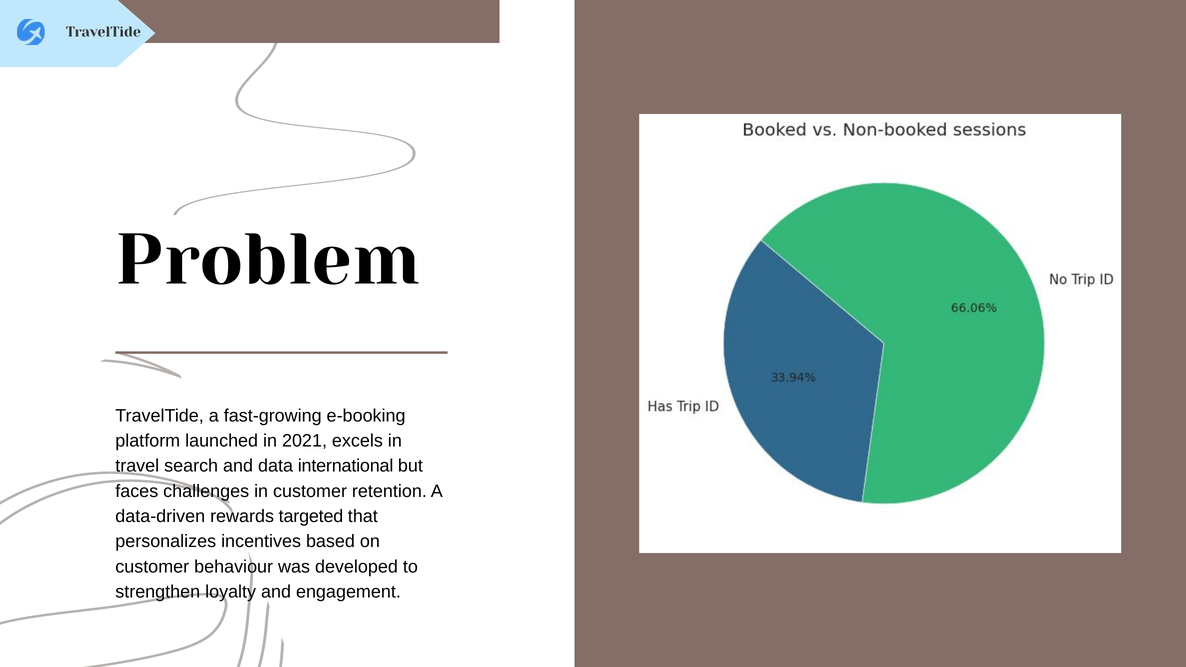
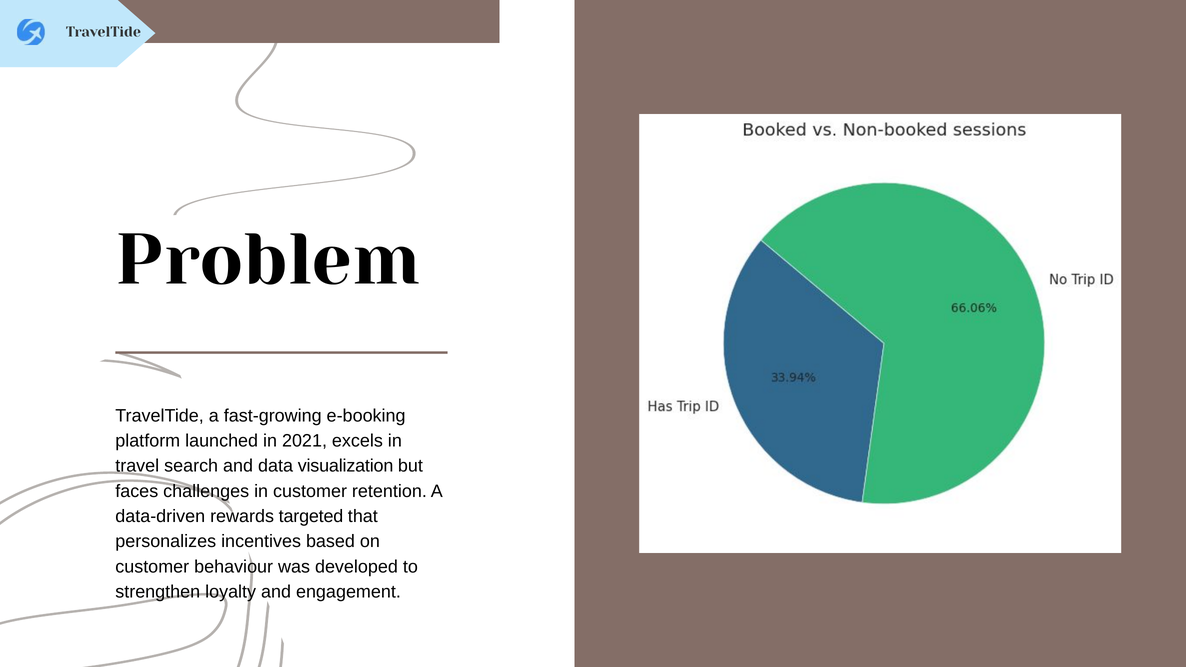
international: international -> visualization (346, 466)
